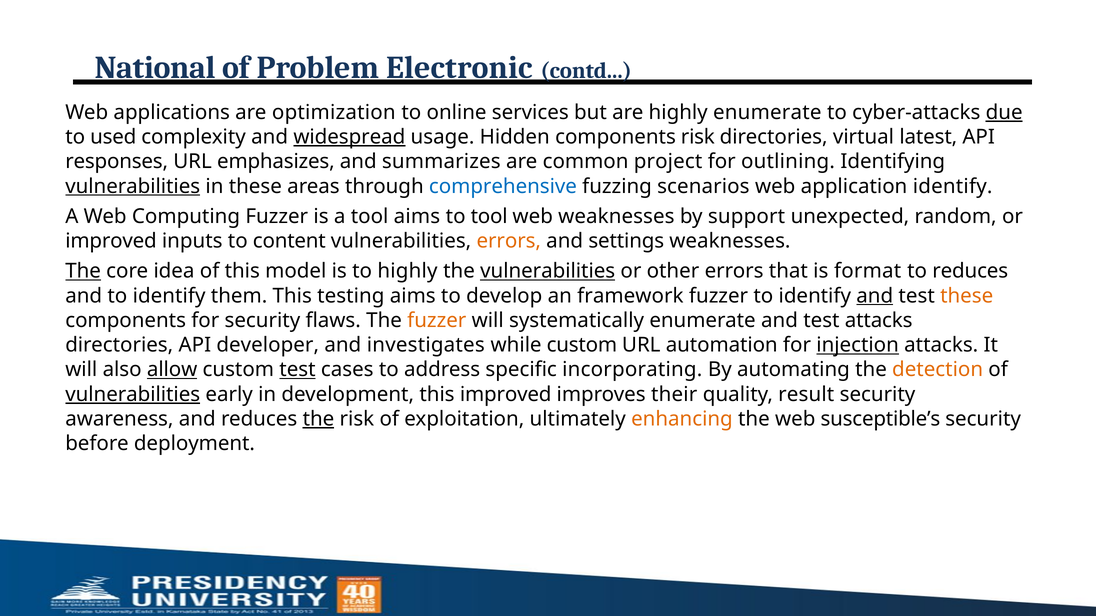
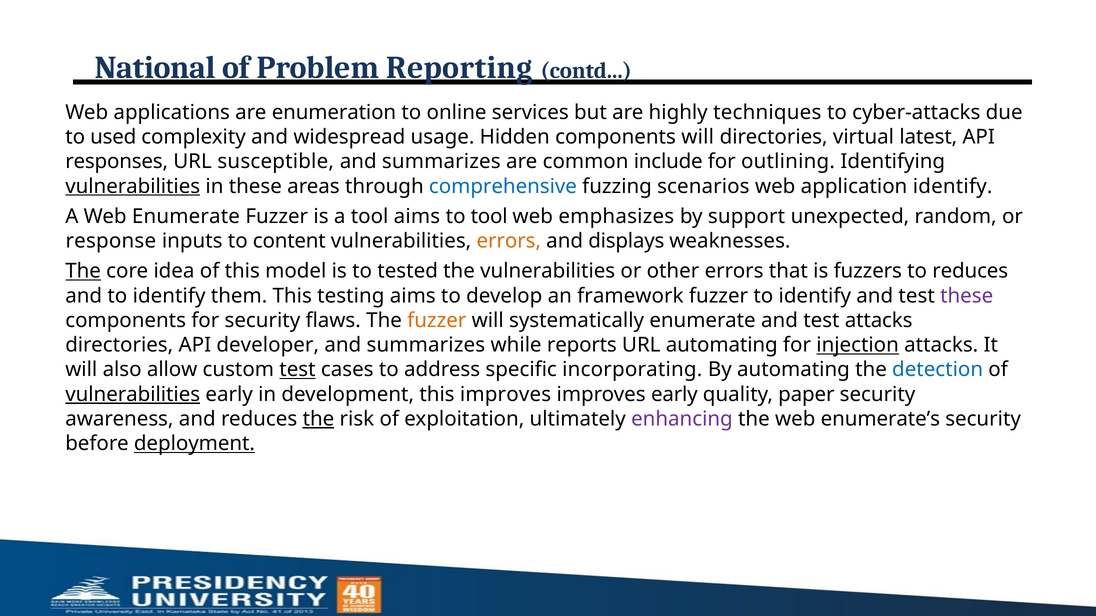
Electronic: Electronic -> Reporting (459, 68)
optimization: optimization -> enumeration (334, 112)
highly enumerate: enumerate -> techniques (767, 112)
due underline: present -> none (1004, 112)
widespread underline: present -> none (349, 137)
components risk: risk -> will (698, 137)
emphasizes: emphasizes -> susceptible (276, 162)
project: project -> include (668, 162)
Web Computing: Computing -> Enumerate (186, 217)
web weaknesses: weaknesses -> emphasizes (616, 217)
improved: improved -> response (111, 241)
settings: settings -> displays (626, 241)
to highly: highly -> tested (408, 271)
vulnerabilities underline: present -> none (548, 271)
format: format -> fuzzers (868, 271)
and underline: present -> none (875, 296)
these colour: orange -> purple (967, 296)
investigates: investigates -> summarizes (426, 345)
while custom: custom -> reports (582, 345)
URL automation: automation -> automating (722, 345)
allow underline: present -> none (172, 370)
detection colour: orange -> blue (938, 370)
this improved: improved -> improves (506, 395)
improves their: their -> early (674, 395)
result: result -> paper (806, 395)
enhancing colour: orange -> purple (682, 419)
susceptible’s: susceptible’s -> enumerate’s (880, 419)
deployment underline: none -> present (194, 444)
